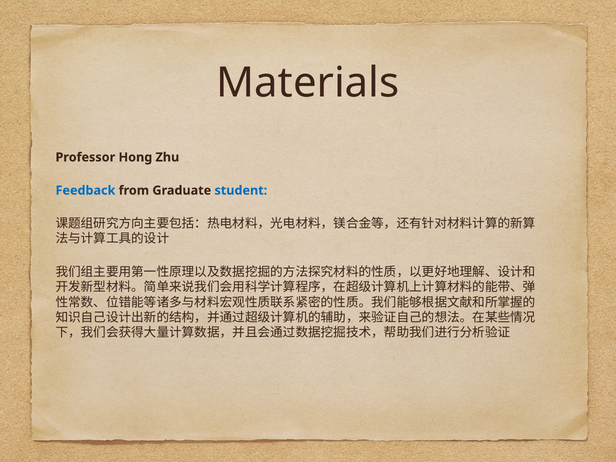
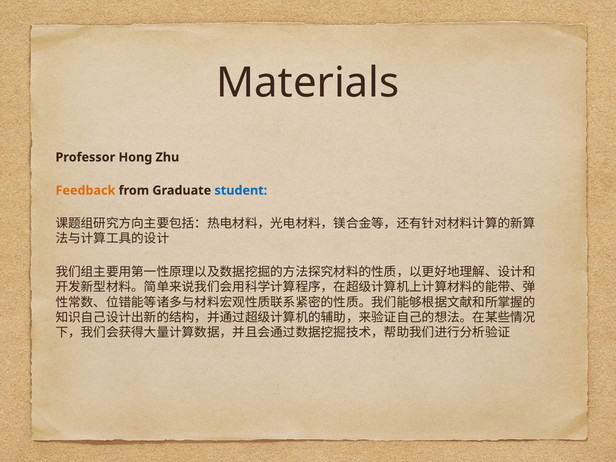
Feedback colour: blue -> orange (85, 190)
